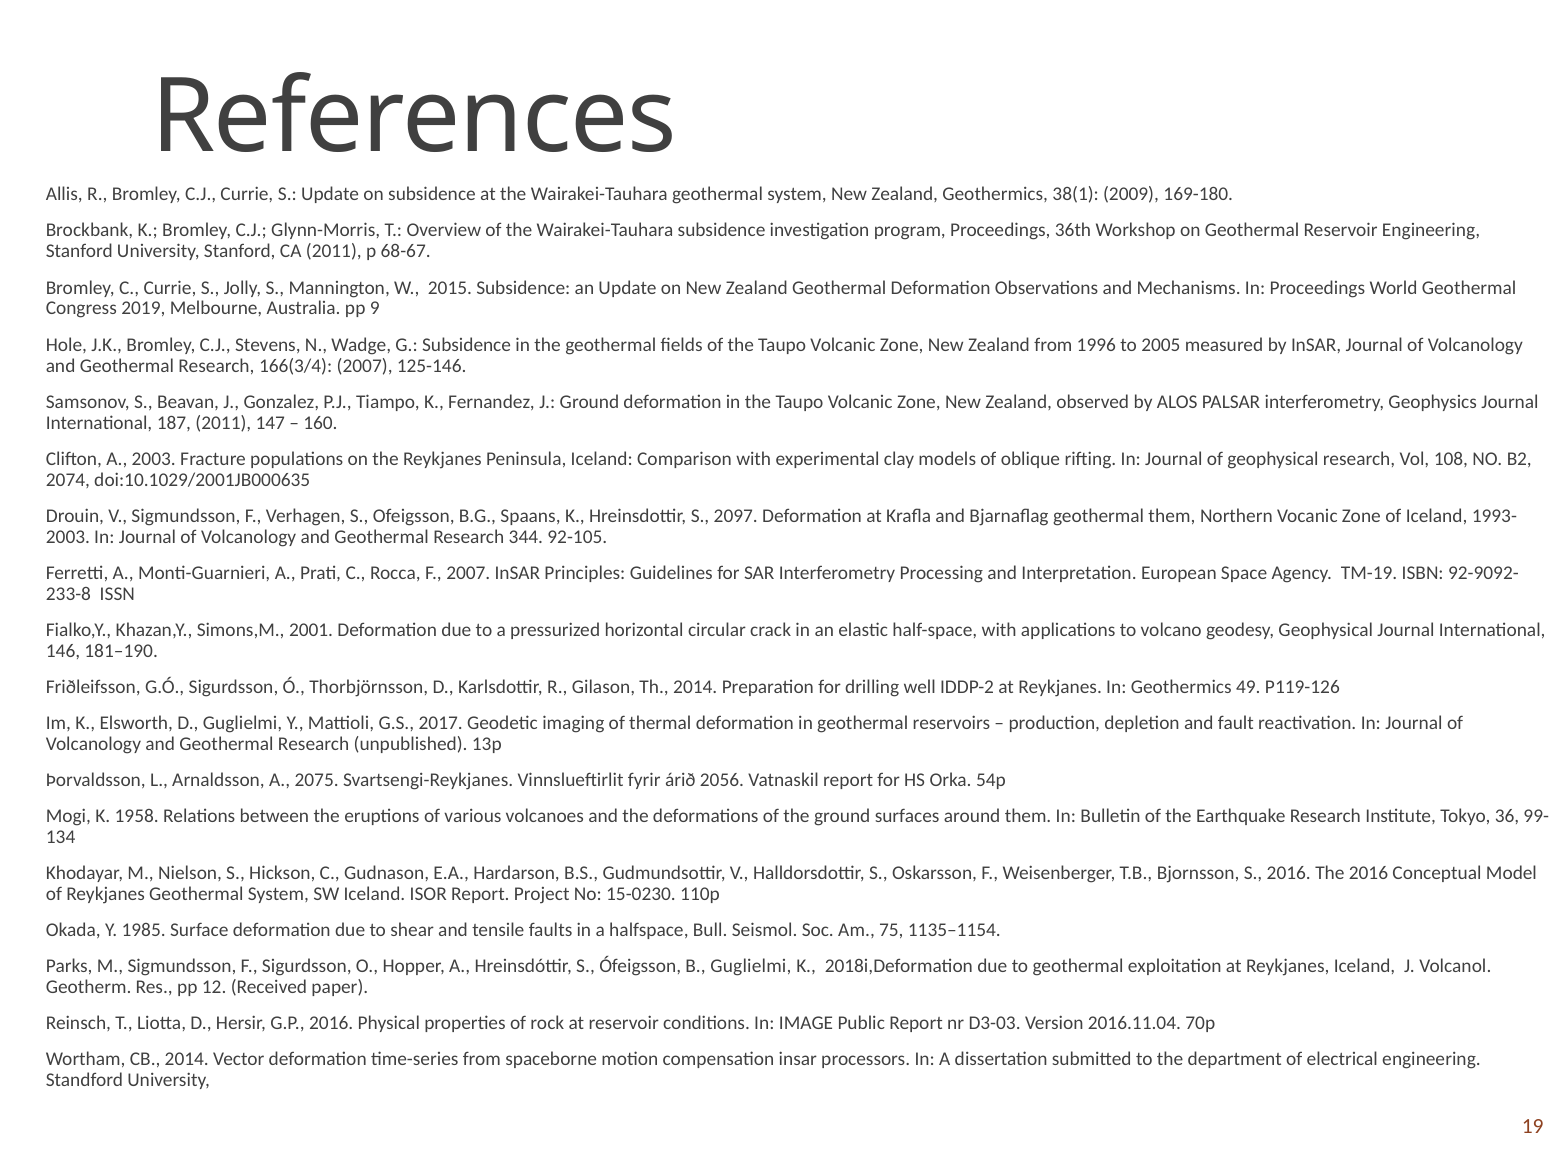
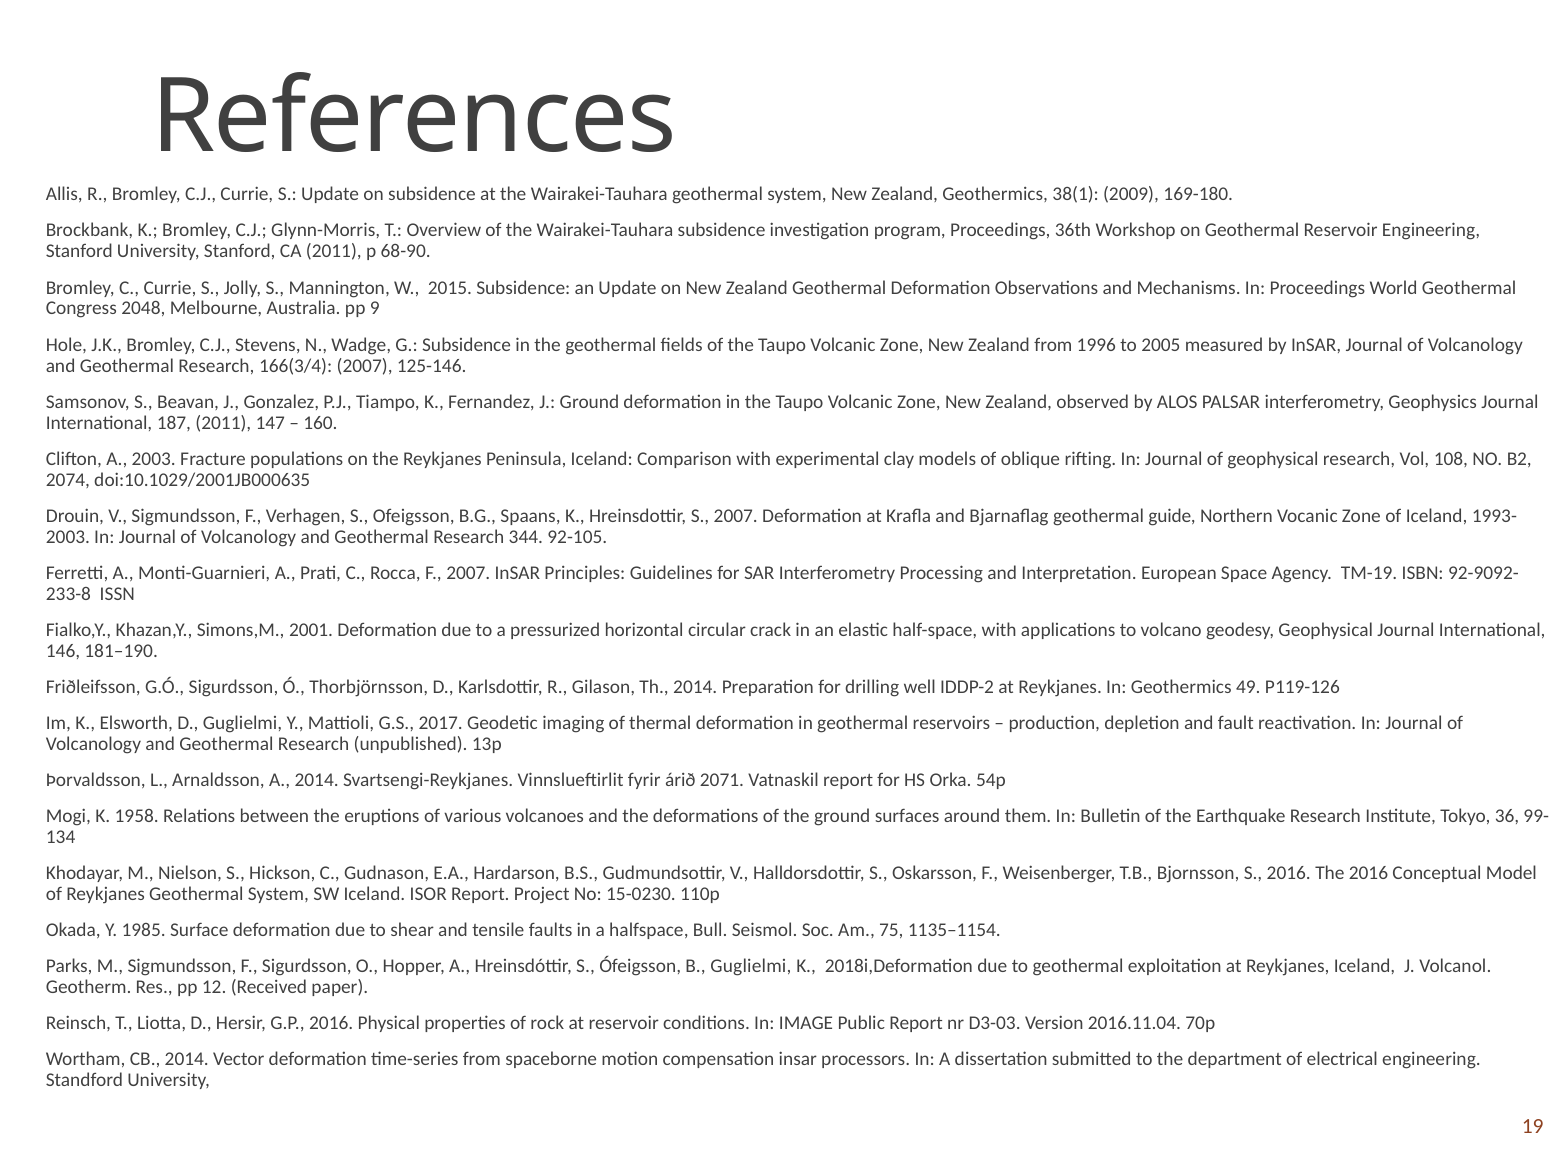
68-67: 68-67 -> 68-90 (406, 252)
2019: 2019 -> 2048 (143, 309)
S 2097: 2097 -> 2007 (736, 516)
geothermal them: them -> guide (1172, 516)
A 2075: 2075 -> 2014 (317, 780)
2056: 2056 -> 2071 (722, 780)
